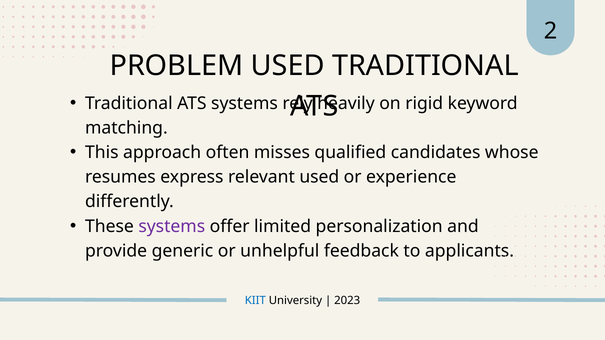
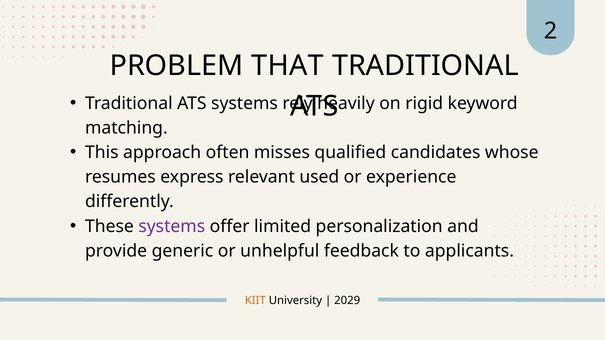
PROBLEM USED: USED -> THAT (288, 66)
KIIT colour: blue -> orange (255, 301)
2023: 2023 -> 2029 (347, 301)
